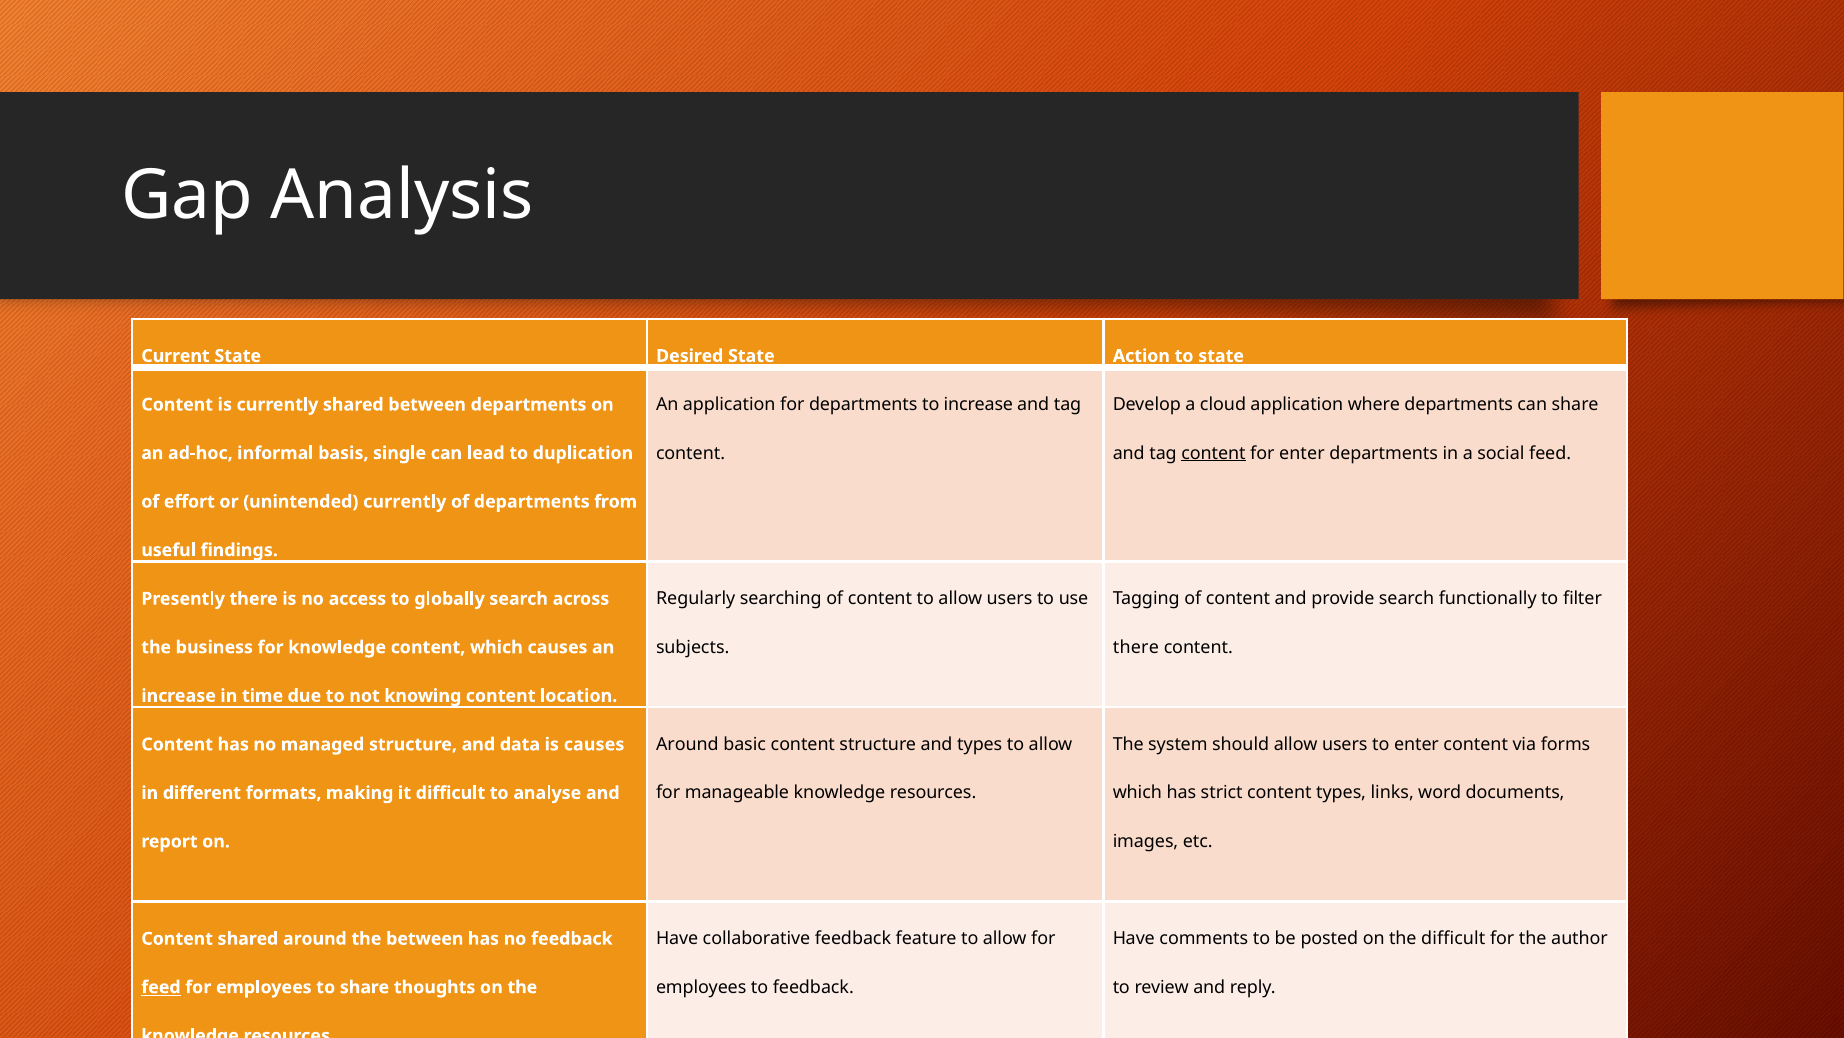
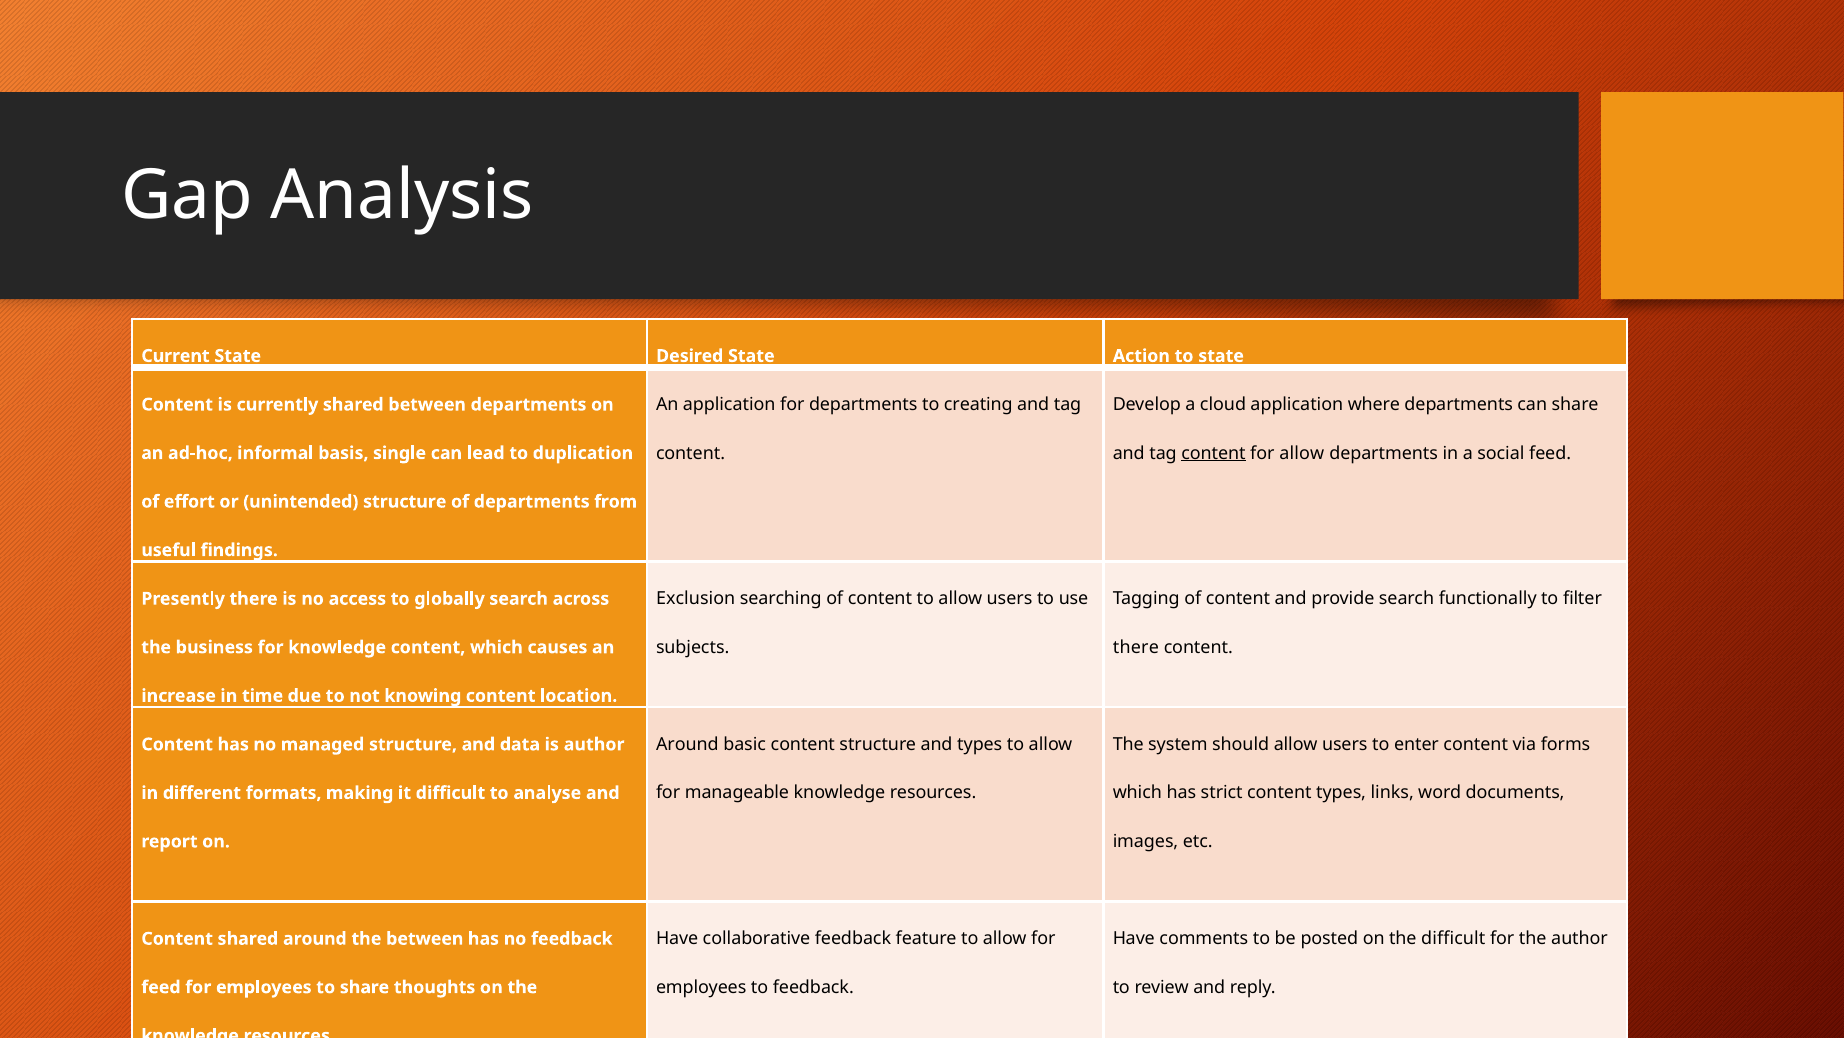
to increase: increase -> creating (978, 404)
for enter: enter -> allow (1302, 453)
unintended currently: currently -> structure (405, 501)
Regularly: Regularly -> Exclusion (696, 598)
is causes: causes -> author (594, 744)
feed underline: present -> none (161, 987)
